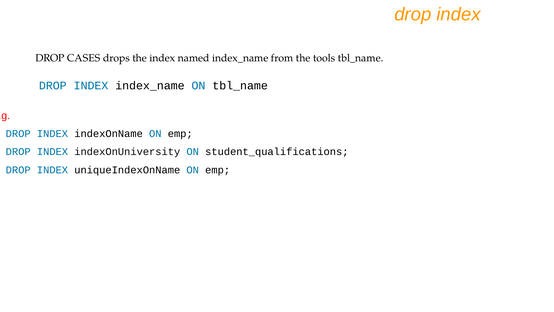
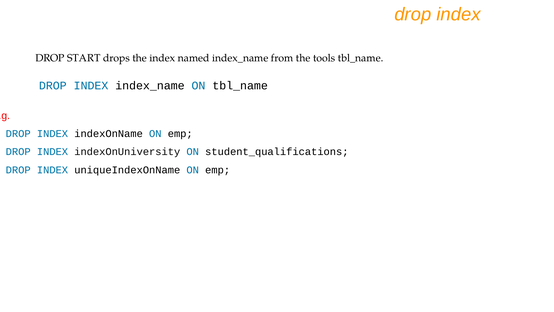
CASES: CASES -> START (84, 58)
